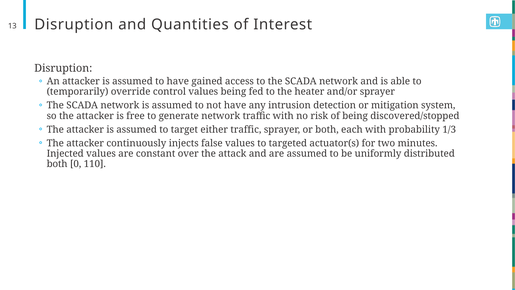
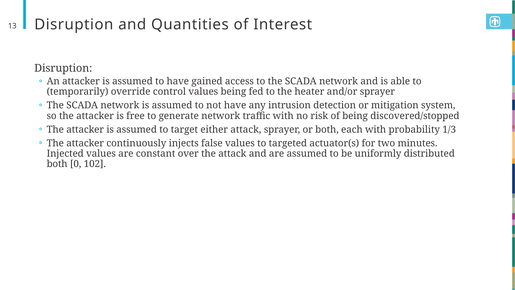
either traffic: traffic -> attack (246, 129)
110: 110 -> 102 (95, 164)
